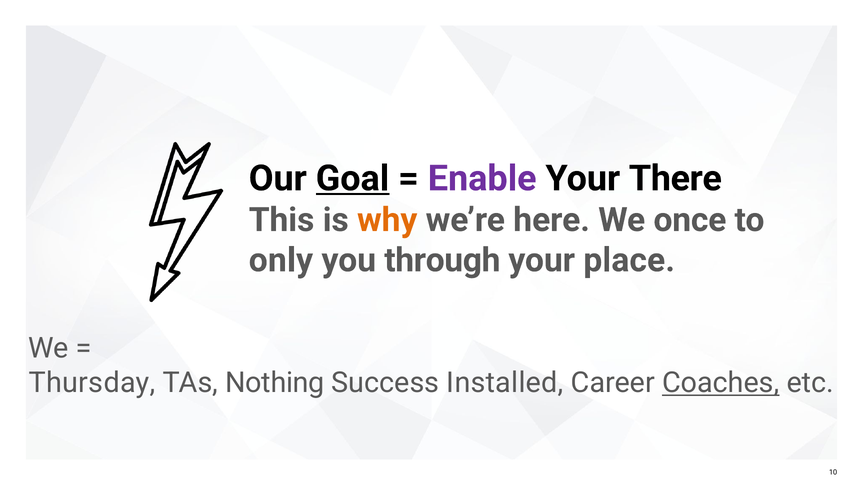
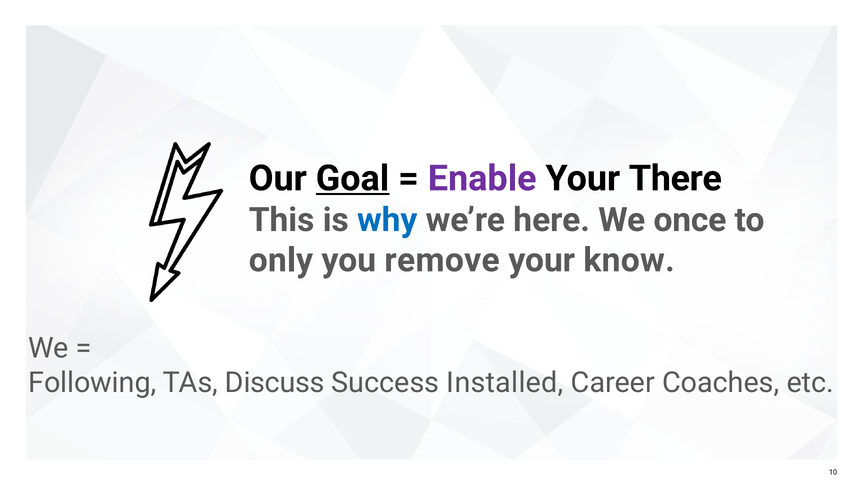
why colour: orange -> blue (387, 220)
through: through -> remove (442, 260)
place: place -> know (629, 260)
Thursday: Thursday -> Following (92, 383)
Nothing: Nothing -> Discuss (275, 383)
Coaches underline: present -> none (721, 383)
